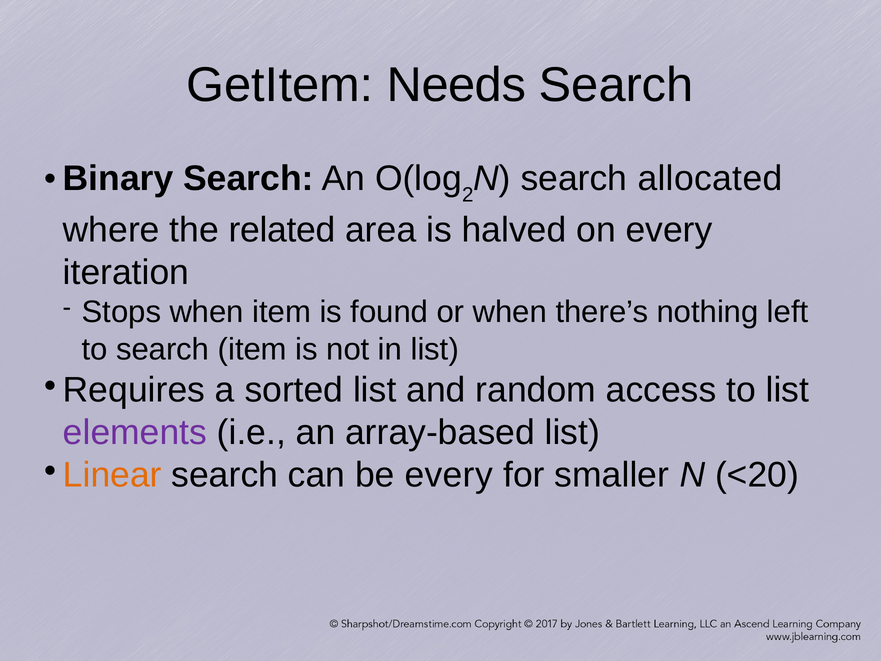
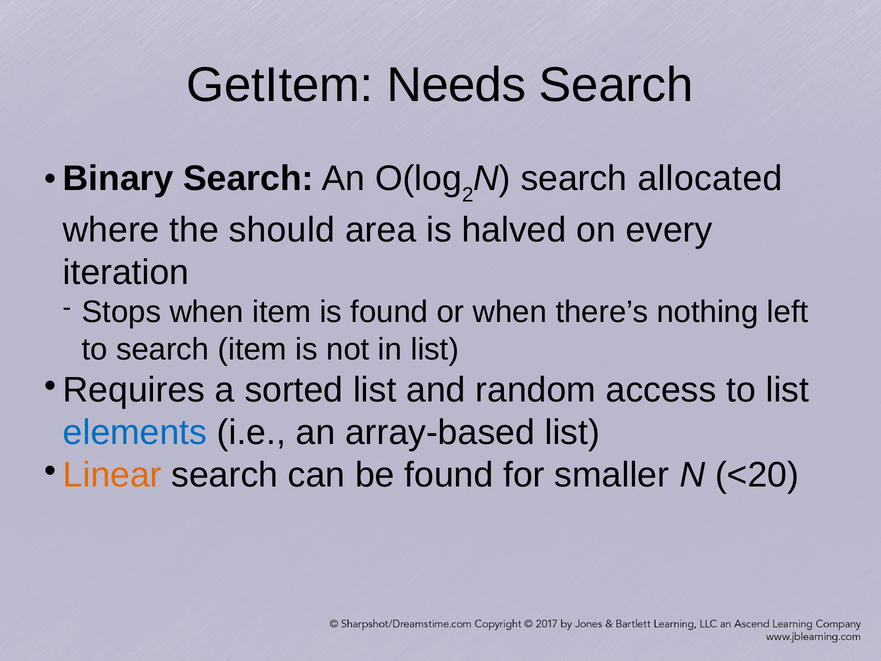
related: related -> should (282, 230)
elements colour: purple -> blue (135, 432)
be every: every -> found (449, 475)
